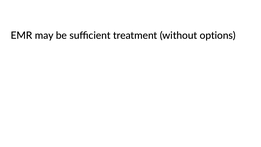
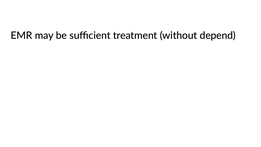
options: options -> depend (218, 36)
